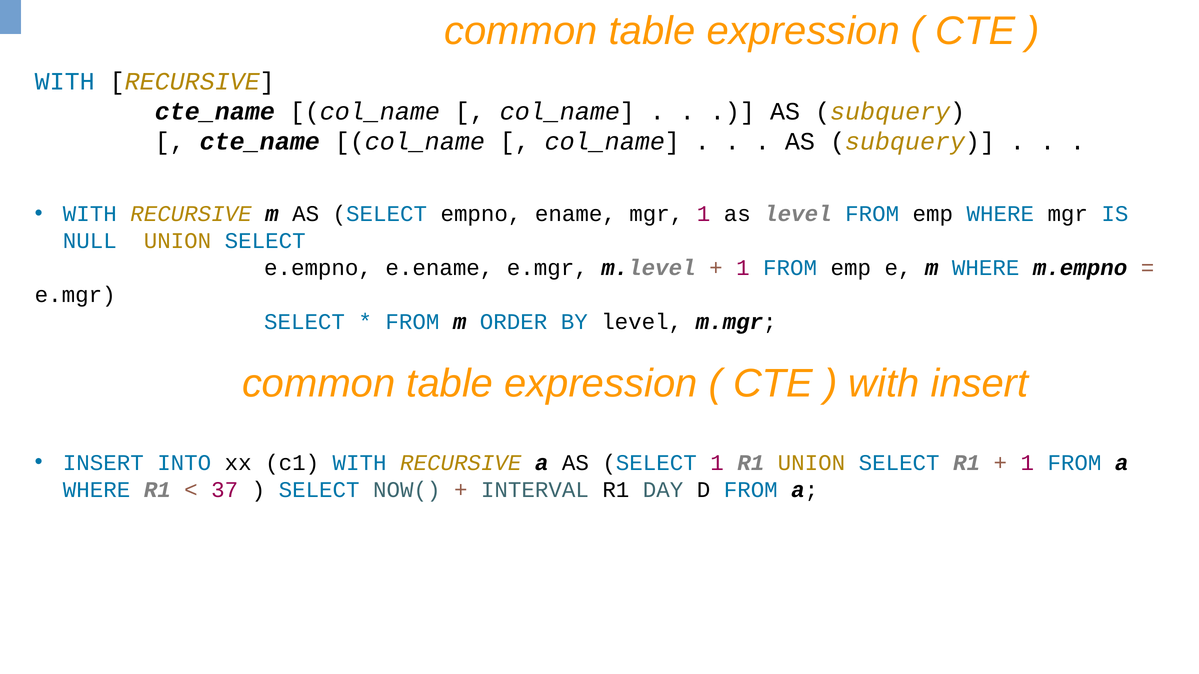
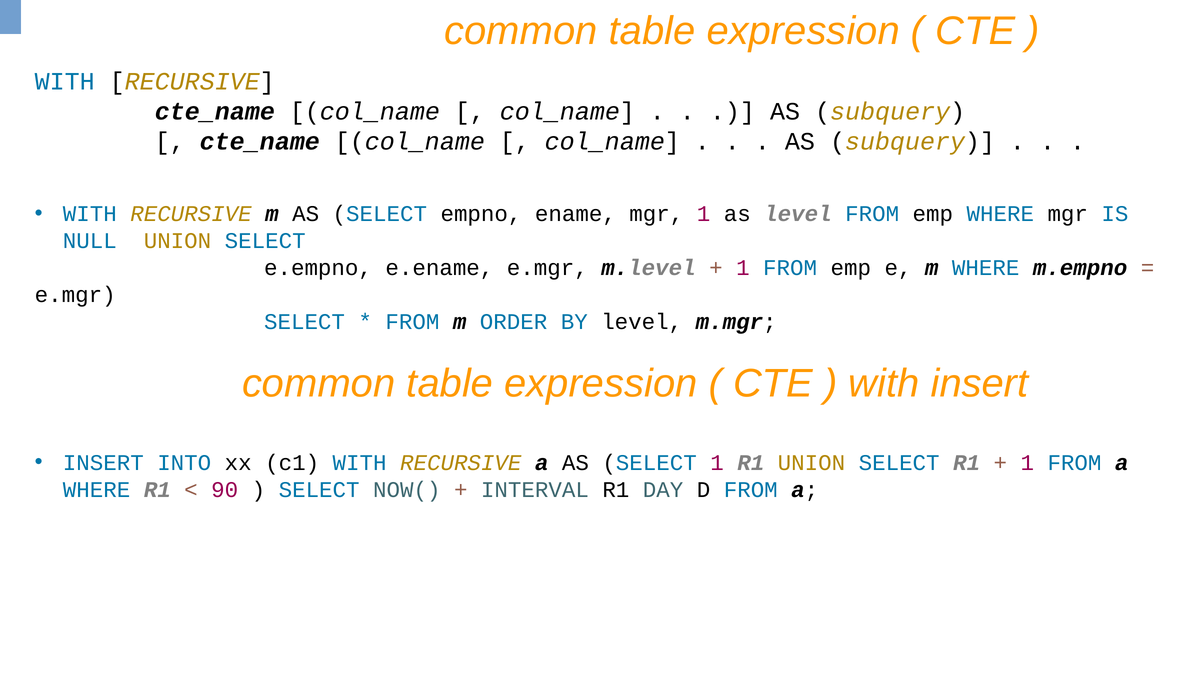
37: 37 -> 90 (225, 490)
